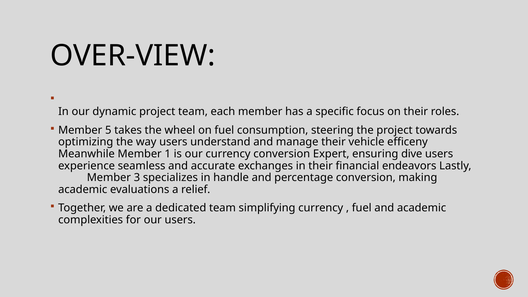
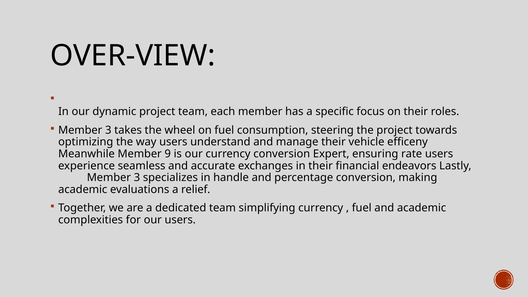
5: 5 -> 3 (108, 130)
1: 1 -> 9 (168, 154)
dive: dive -> rate (412, 154)
